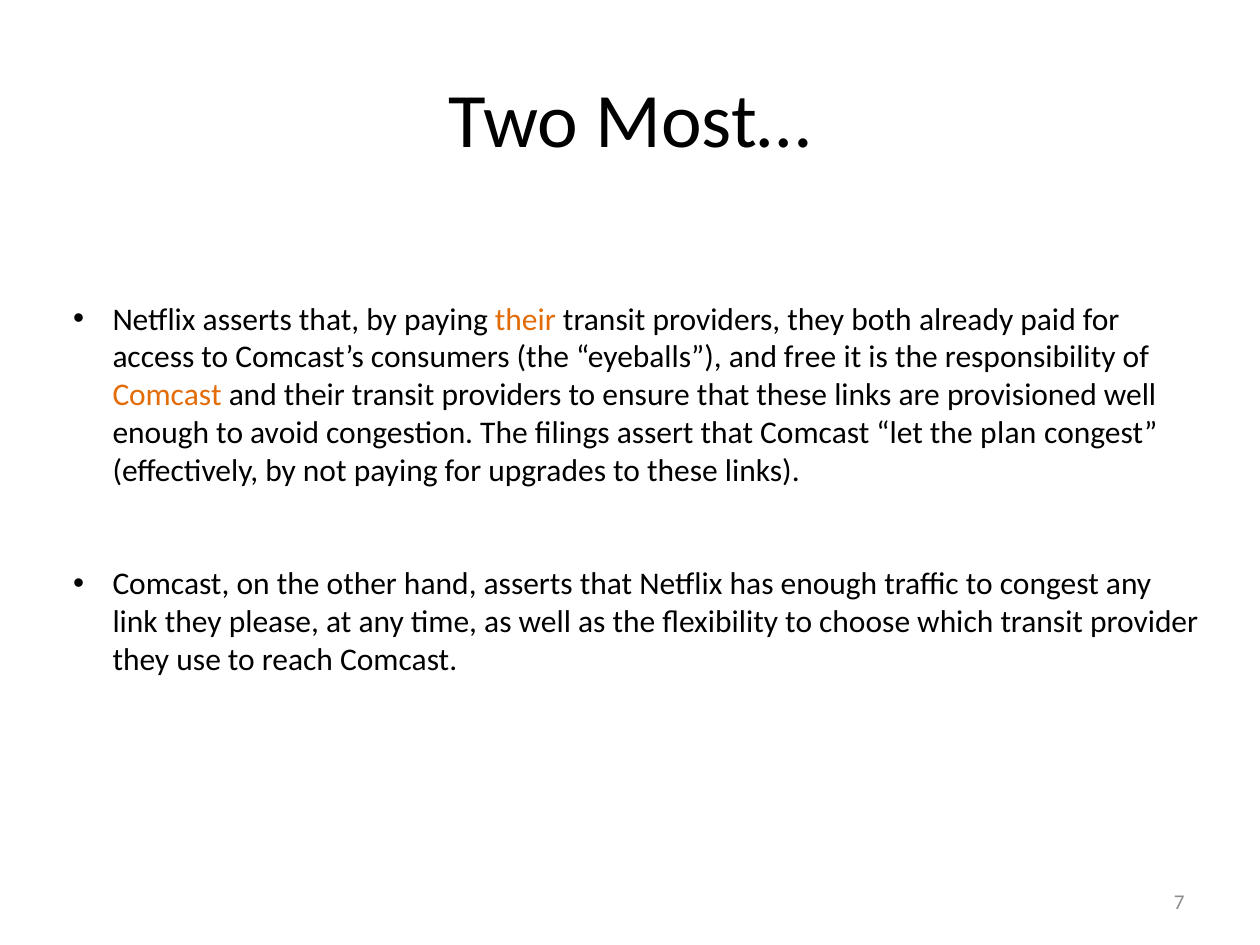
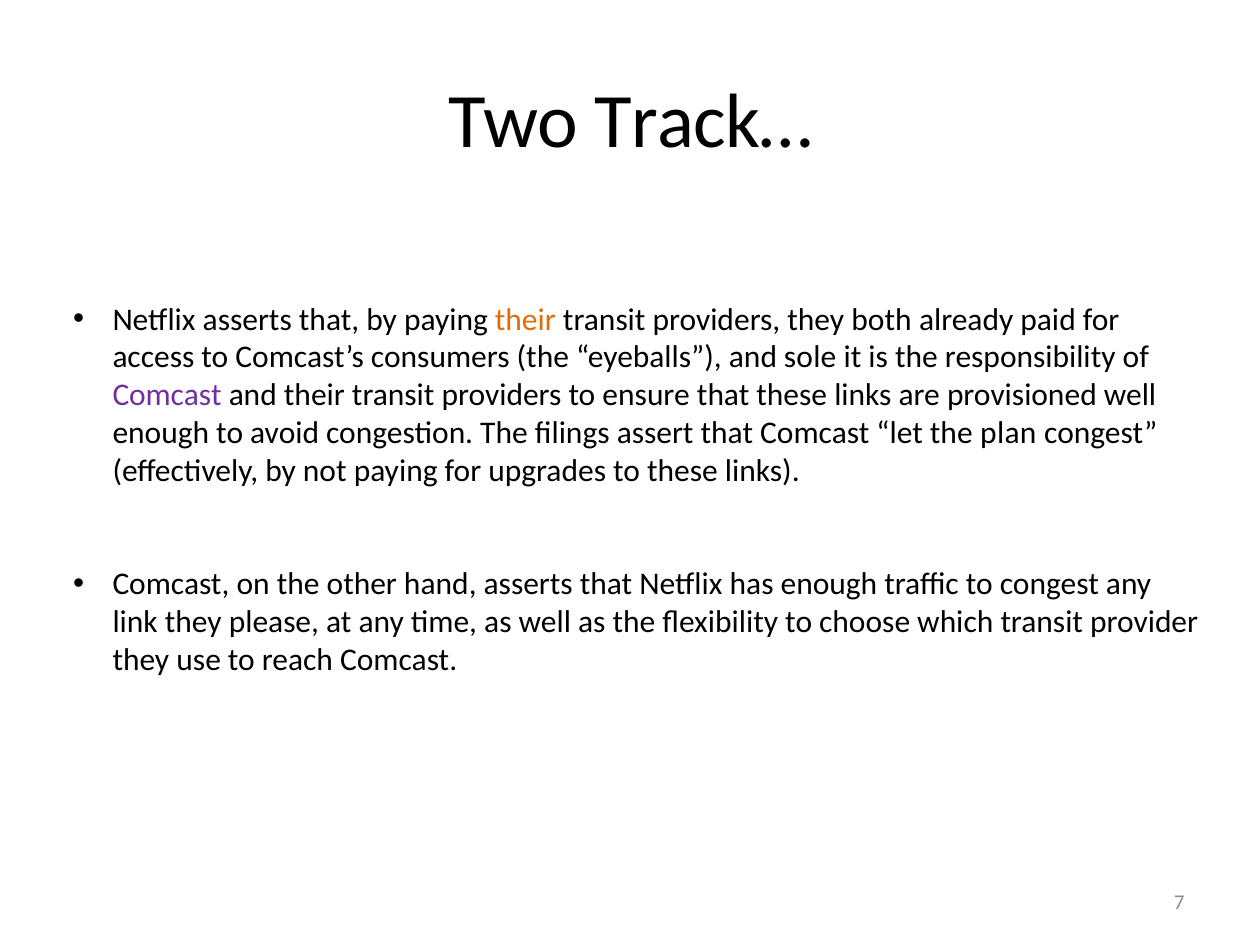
Most…: Most… -> Track… (703, 122)
free: free -> sole (810, 358)
Comcast colour: orange -> purple (167, 395)
